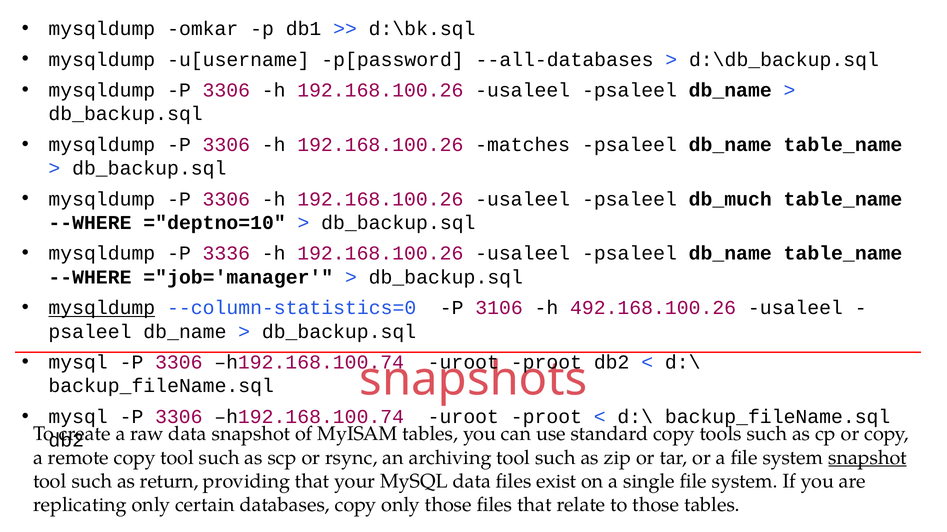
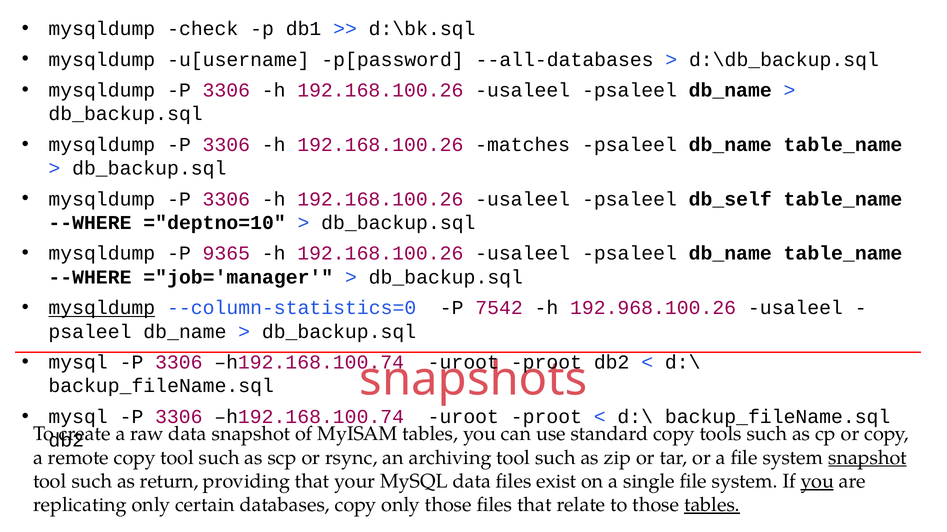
omkar: omkar -> check (203, 29)
db_much: db_much -> db_self (730, 199)
3336: 3336 -> 9365 (226, 254)
3106: 3106 -> 7542 (499, 308)
492.168.100.26: 492.168.100.26 -> 192.968.100.26 (653, 308)
you underline: none -> present (817, 482)
tables underline: none -> present (712, 506)
